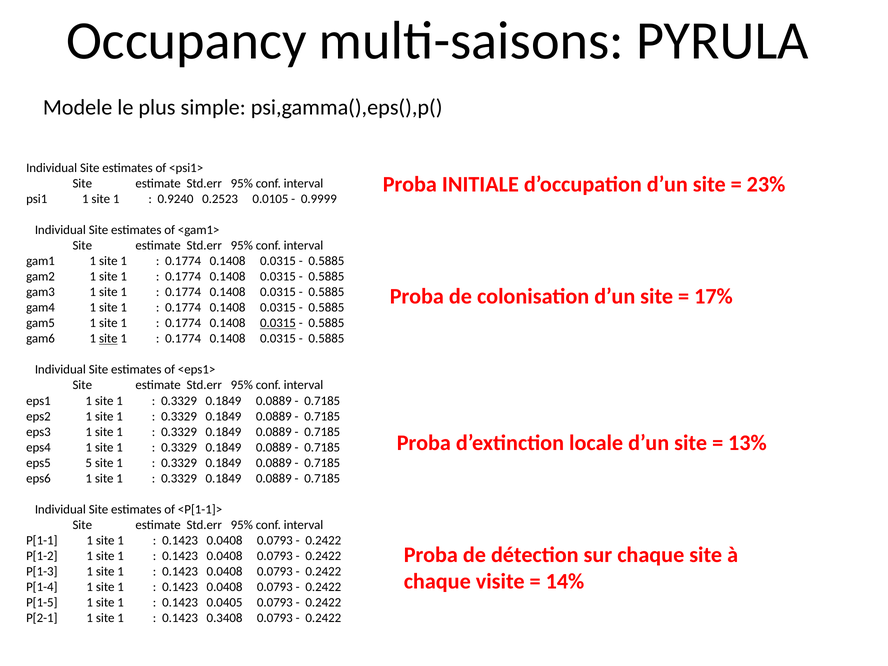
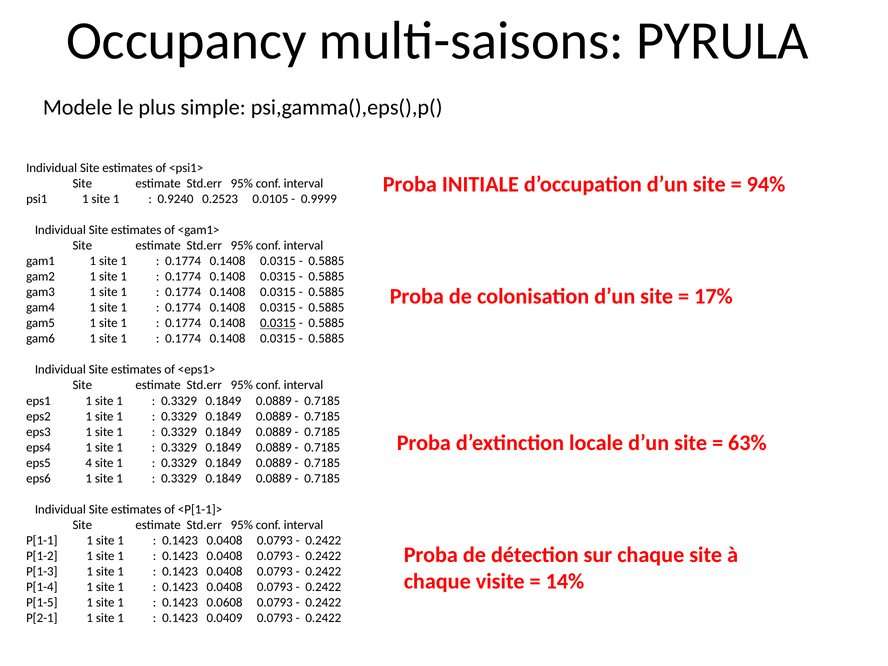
23%: 23% -> 94% (766, 184)
site underline: present -> none (108, 339)
13%: 13% -> 63% (747, 443)
5: 5 -> 4 (89, 463)
0.0405: 0.0405 -> 0.0608 (225, 603)
0.3408: 0.3408 -> 0.0409 (225, 618)
